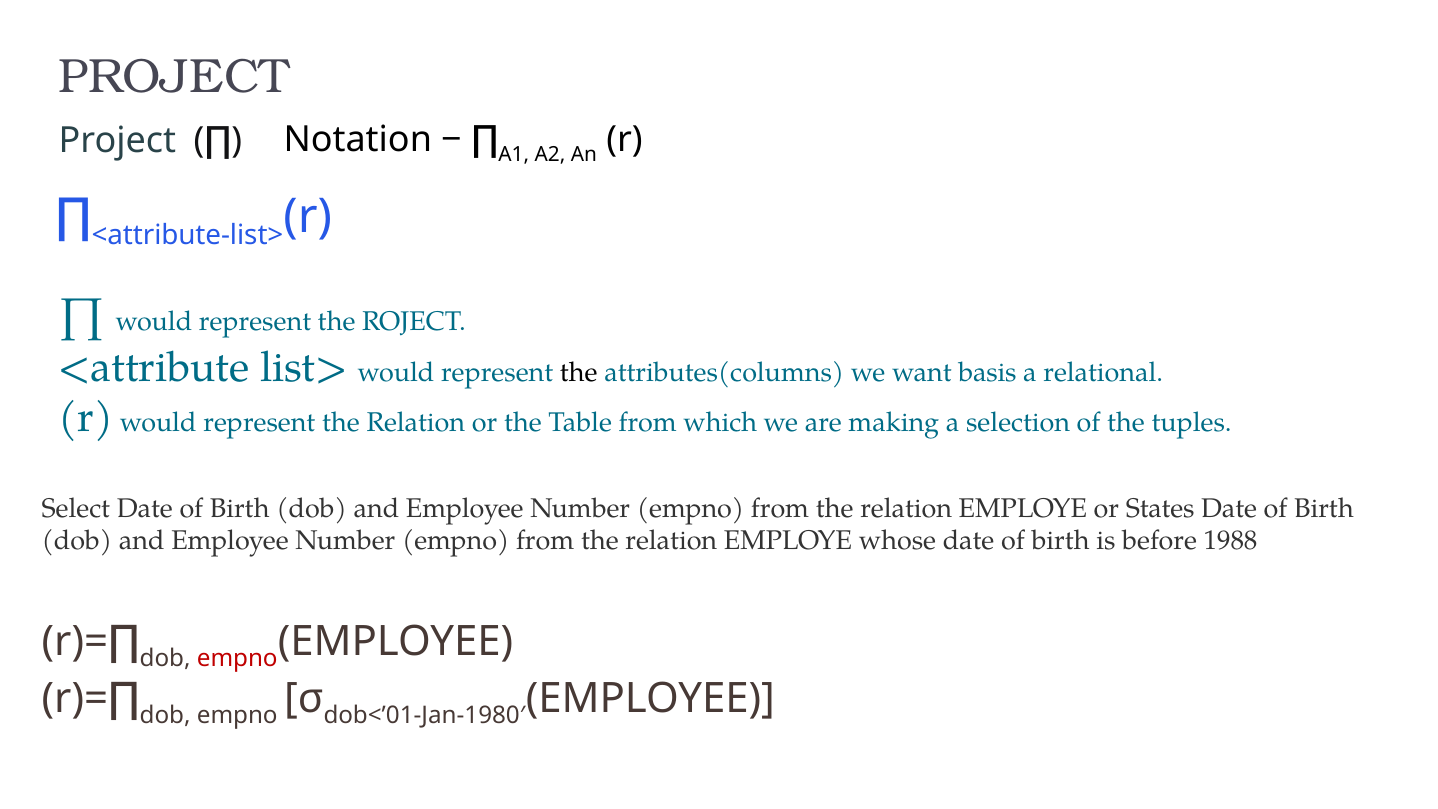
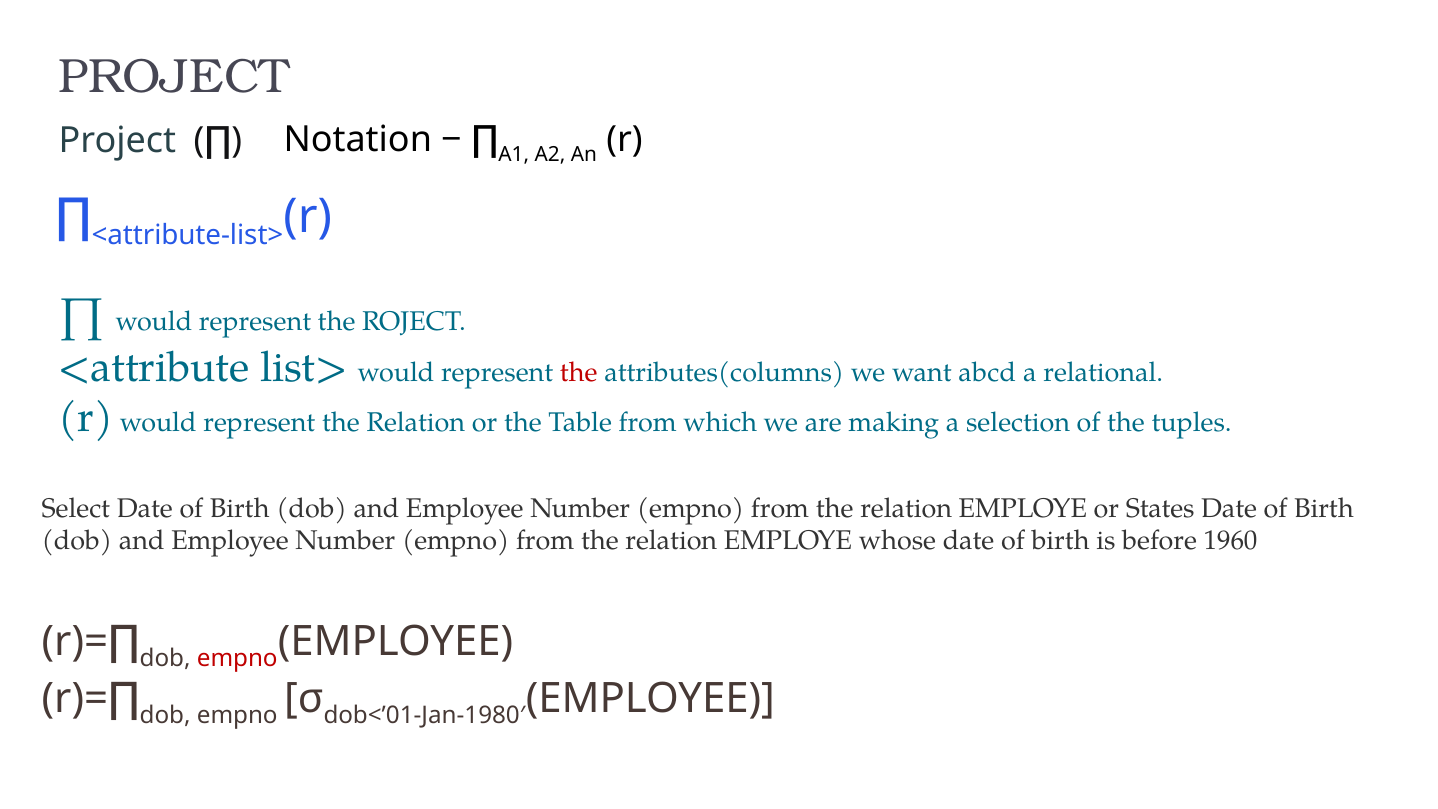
the colour: black -> red (579, 372)
basis: basis -> abcd (987, 372)
1988: 1988 -> 1960 (1231, 541)
